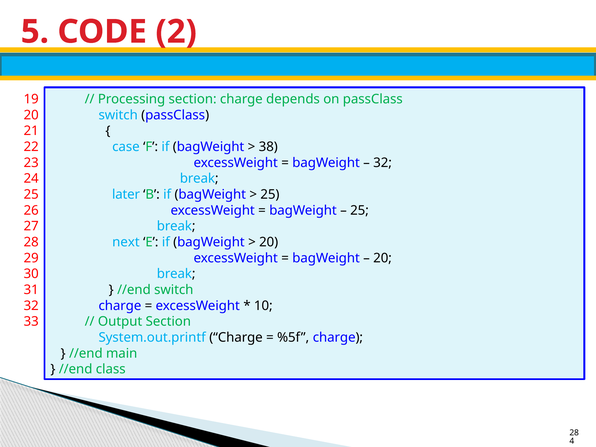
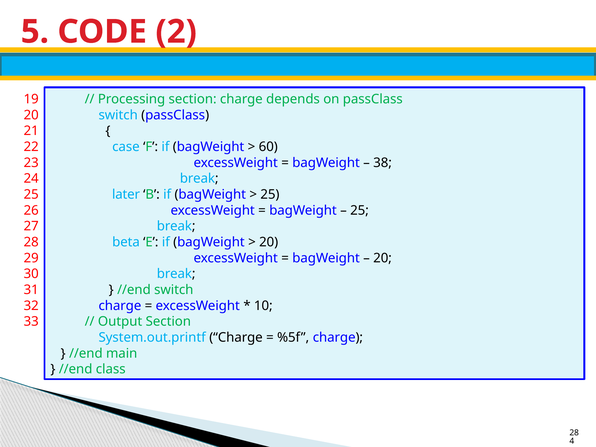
38: 38 -> 60 (268, 147)
32: 32 -> 38 (383, 163)
next: next -> beta (126, 242)
